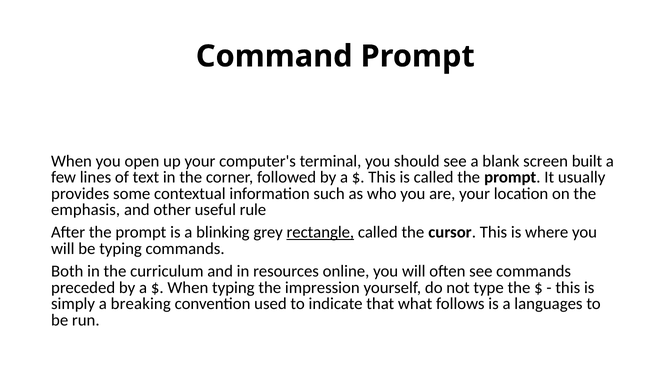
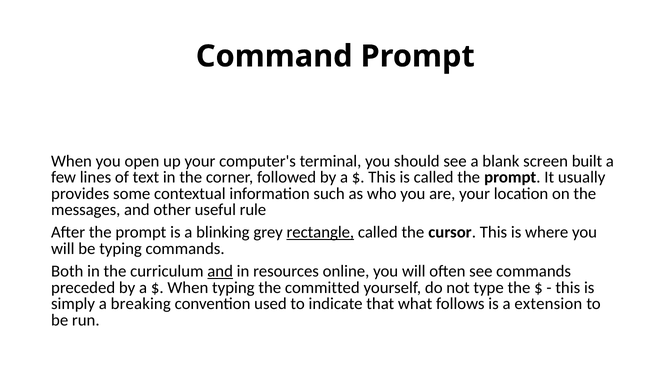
emphasis: emphasis -> messages (86, 210)
and underline: none -> present (220, 272)
impression: impression -> committed (322, 288)
languages: languages -> extension (548, 304)
